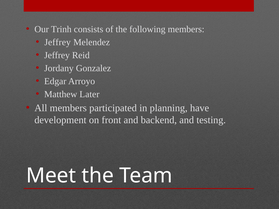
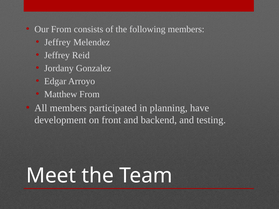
Our Trinh: Trinh -> From (61, 29)
Matthew Later: Later -> From (89, 94)
